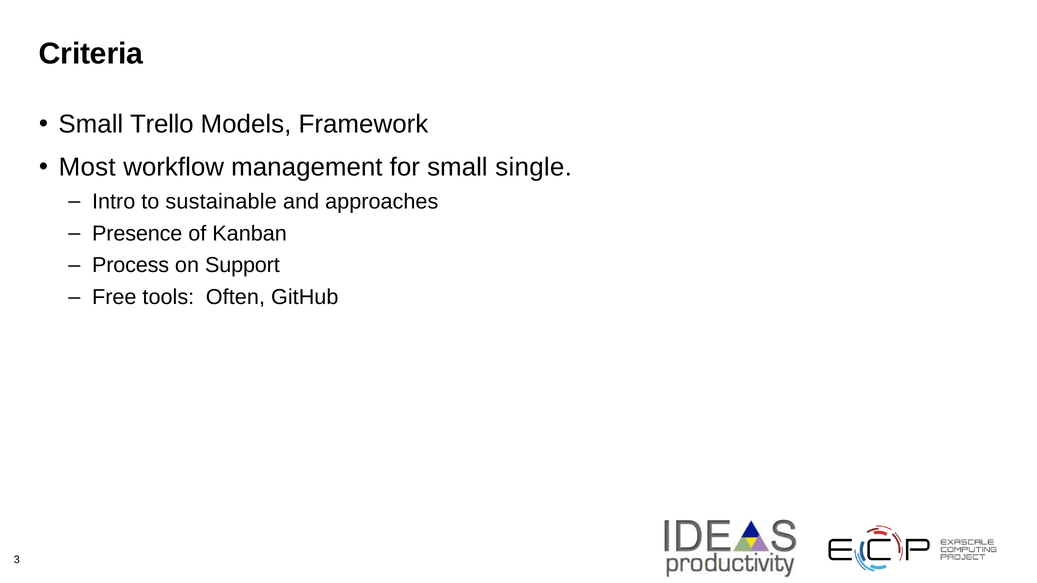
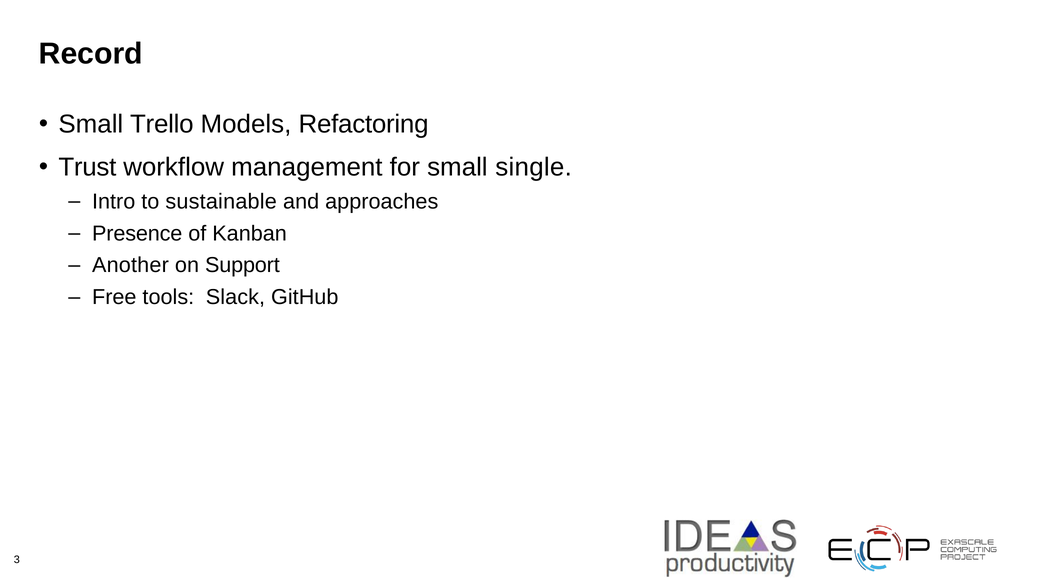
Criteria: Criteria -> Record (91, 54)
Framework: Framework -> Refactoring (364, 124)
Most: Most -> Trust (87, 167)
Process: Process -> Another (130, 266)
Often: Often -> Slack (235, 298)
